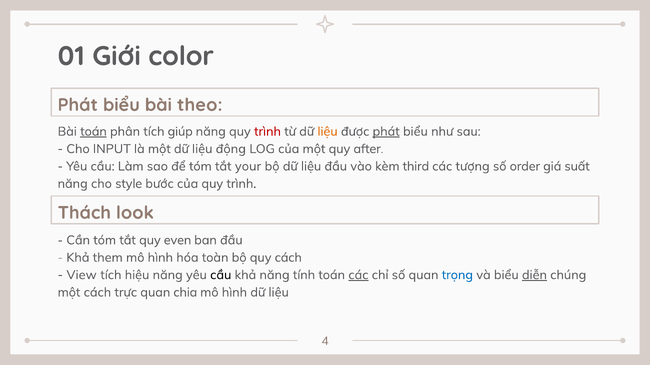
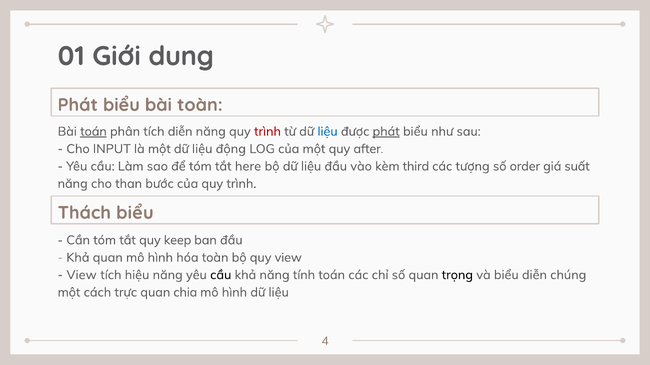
color: color -> dung (181, 56)
bài theo: theo -> toàn (200, 105)
tích giúp: giúp -> diễn (180, 132)
liệu colour: orange -> blue (328, 132)
your: your -> here (248, 167)
style: style -> than (129, 184)
Thách look: look -> biểu (135, 213)
even: even -> keep (178, 241)
Khả them: them -> quan (108, 258)
quy cách: cách -> view (288, 258)
các underline: present -> none (358, 275)
trọng colour: blue -> black (457, 275)
diễn underline: present -> none (534, 275)
